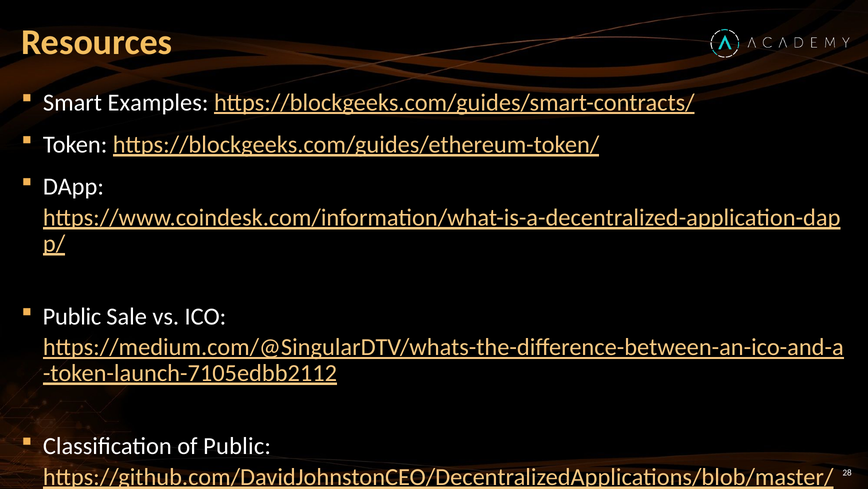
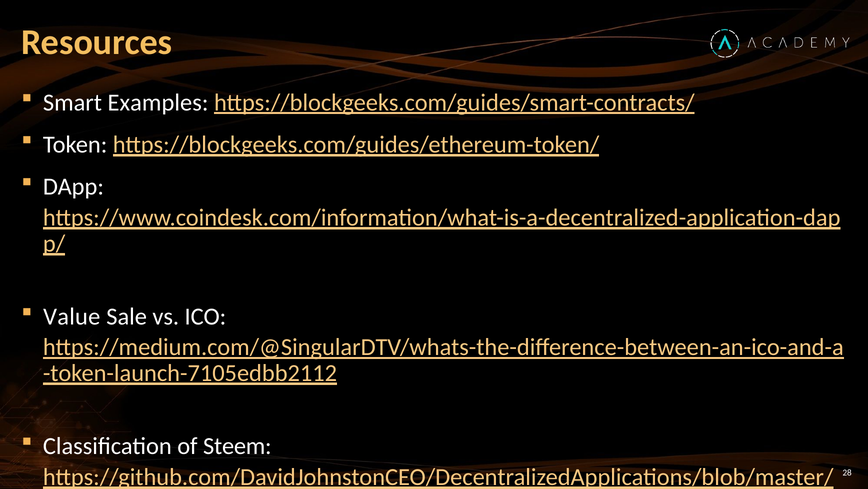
Public: Public -> Value (72, 316)
of Public: Public -> Steem (237, 446)
